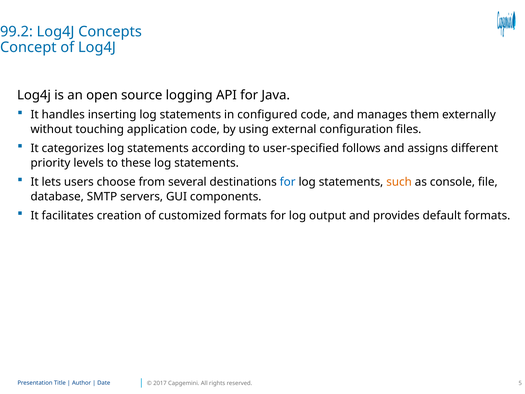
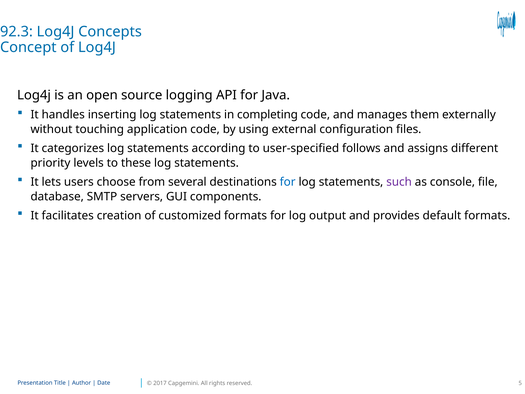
99.2: 99.2 -> 92.3 (16, 32)
configured: configured -> completing (267, 115)
such colour: orange -> purple (399, 182)
